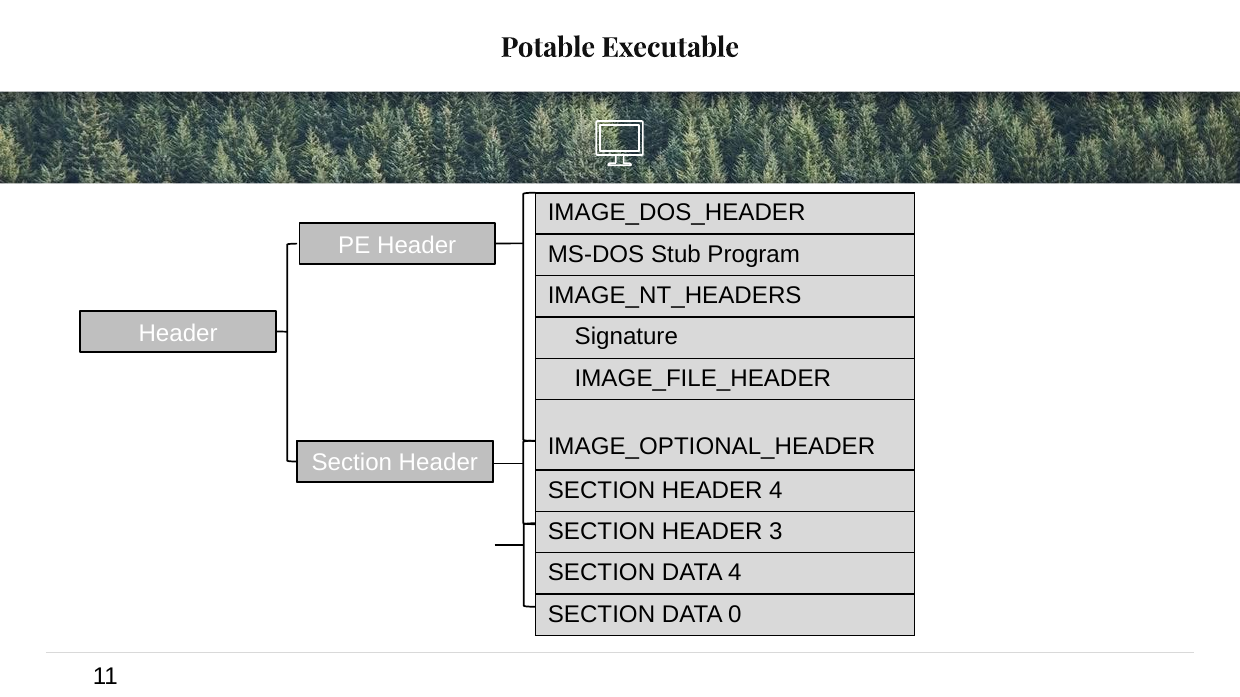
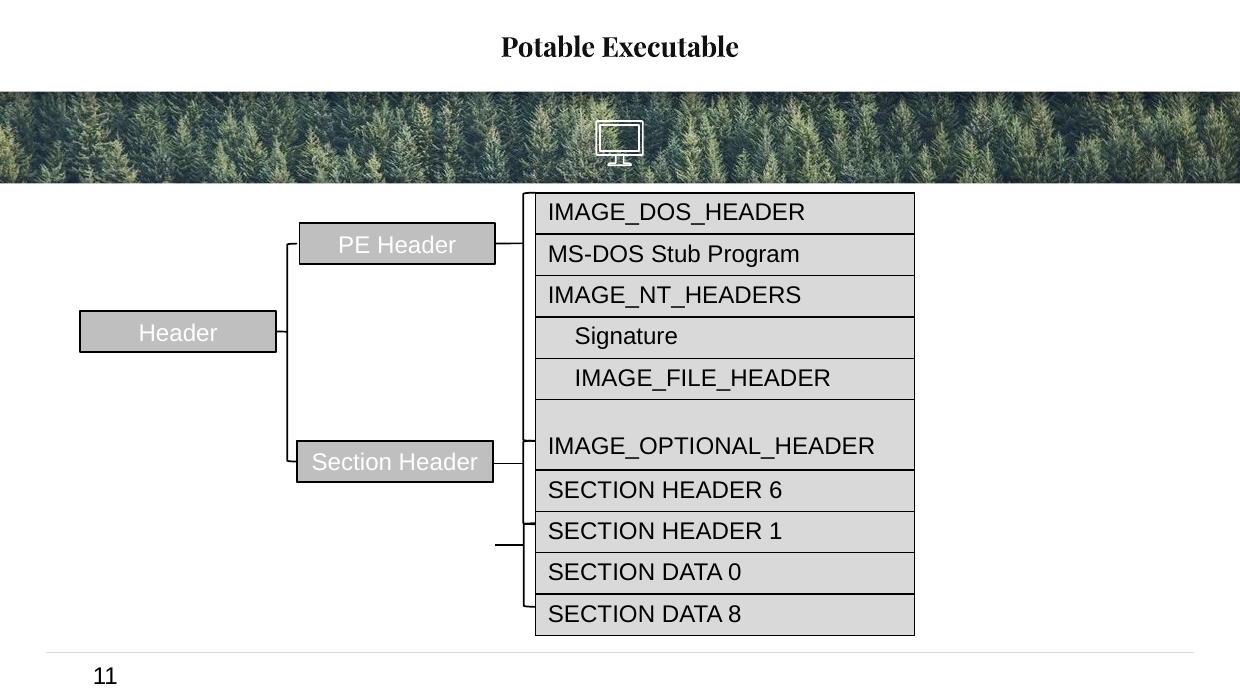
HEADER 4: 4 -> 6 (776, 490)
3: 3 -> 1 (776, 532)
DATA 4: 4 -> 0 (735, 573)
0: 0 -> 8 (735, 615)
